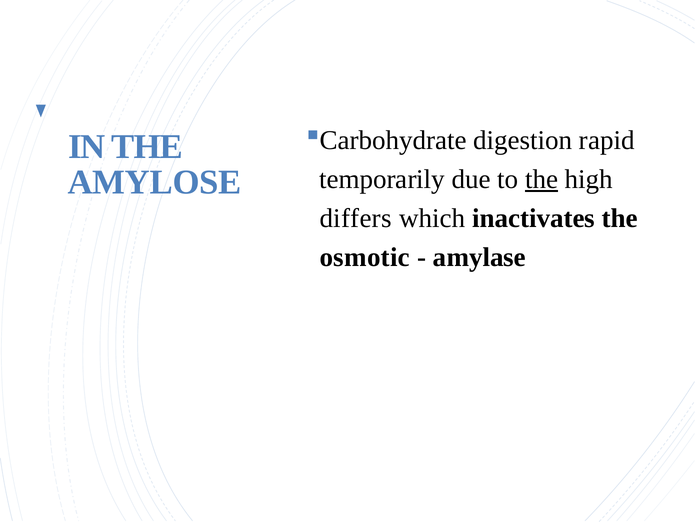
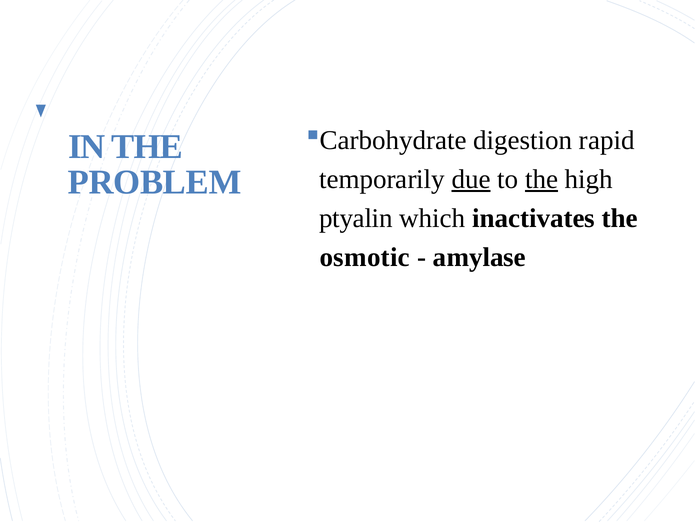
AMYLOSE: AMYLOSE -> PROBLEM (155, 182)
due underline: none -> present (471, 179)
differs: differs -> ptyalin (356, 218)
